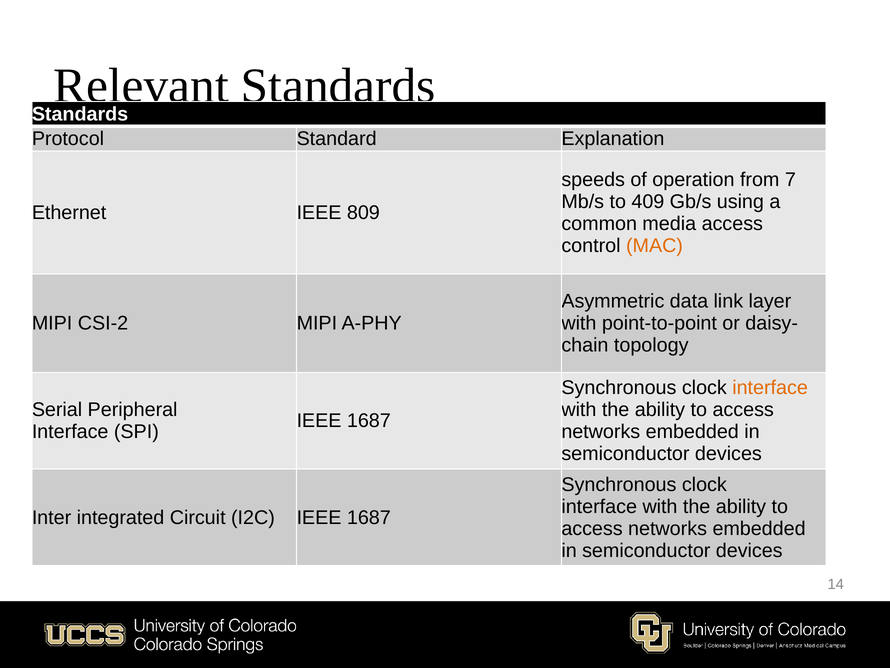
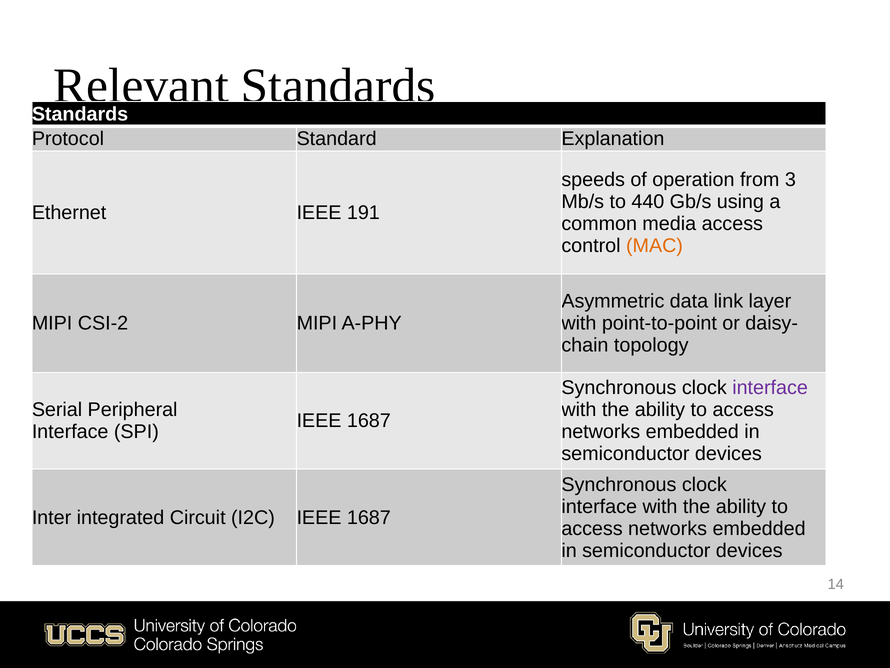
7: 7 -> 3 (790, 180)
409: 409 -> 440 (648, 201)
809: 809 -> 191 (363, 212)
interface colour: orange -> purple (770, 388)
